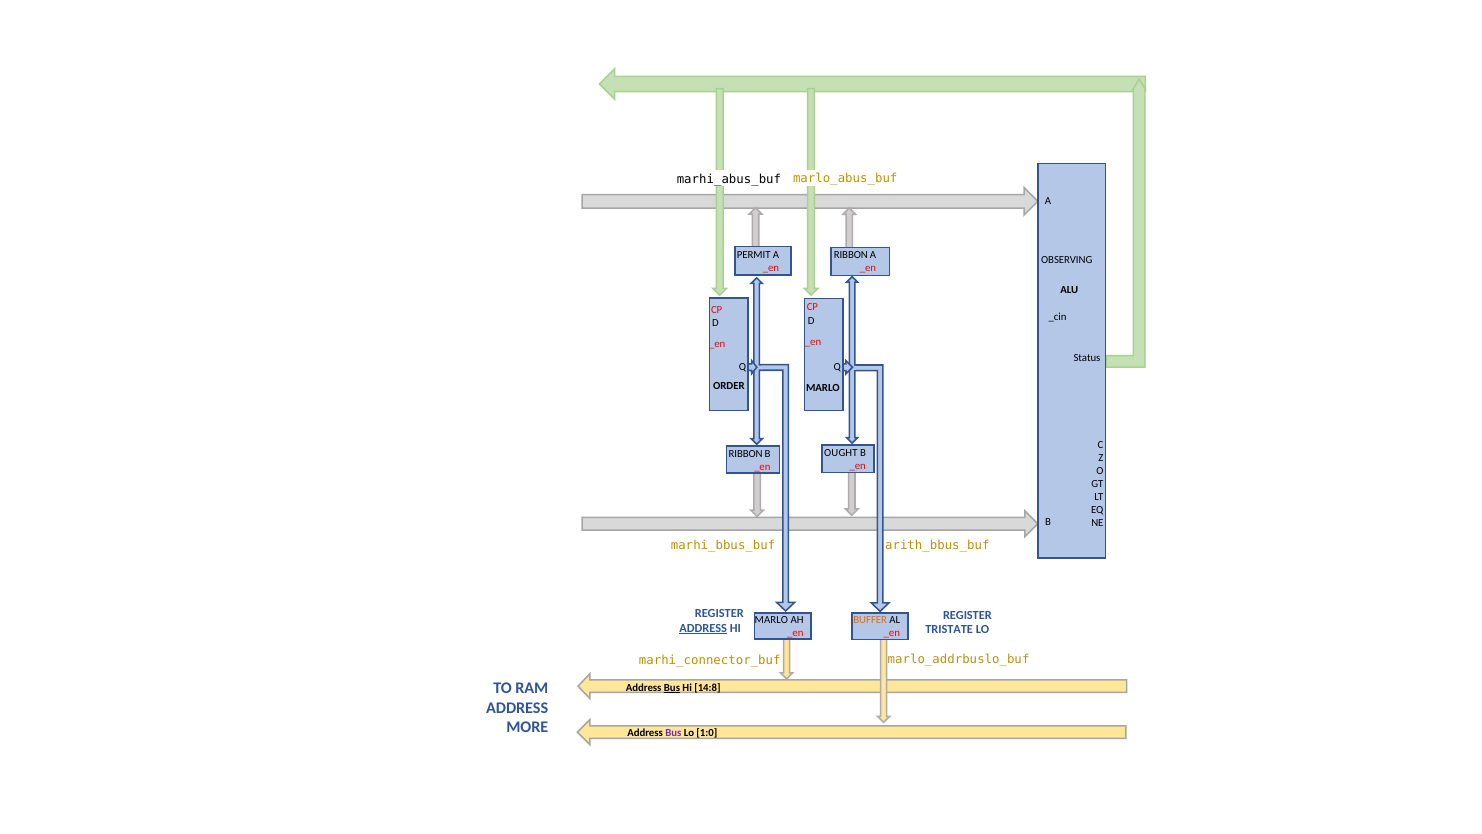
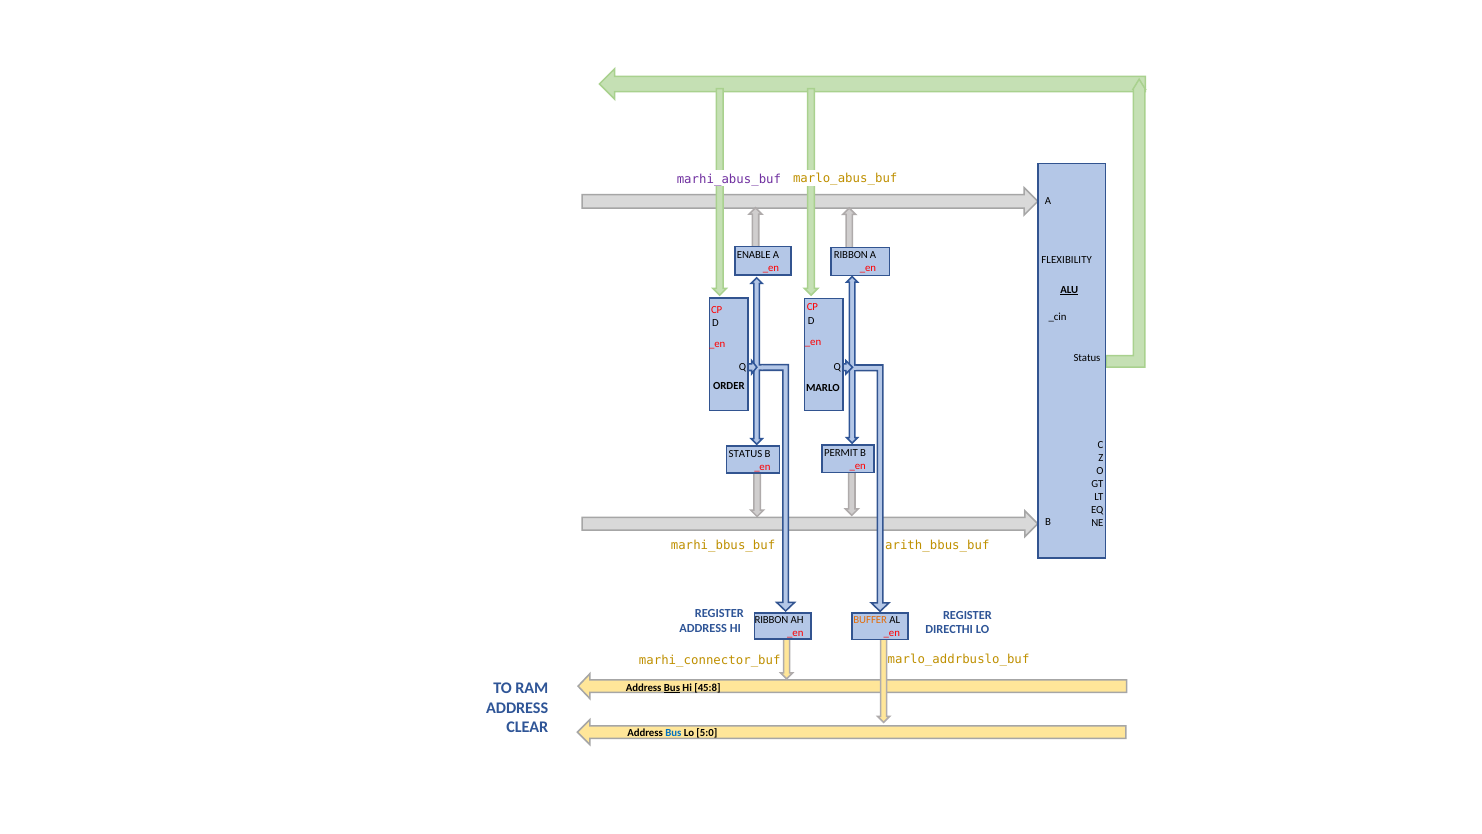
marhi_abus_buf colour: black -> purple (729, 179)
PERMIT: PERMIT -> ENABLE (754, 254)
OBSERVING: OBSERVING -> FLEXIBILITY (1067, 260)
ALU underline: none -> present (1069, 290)
OUGHT: OUGHT -> PERMIT (841, 453)
RIBBON: RIBBON -> STATUS (746, 454)
MARLO: MARLO -> RIBBON (772, 620)
ADDRESS underline: present -> none (703, 628)
TRISTATE: TRISTATE -> DIRECTHI (949, 630)
14:8: 14:8 -> 45:8 (707, 687)
MORE: MORE -> CLEAR (527, 727)
Bus colour: purple -> blue (673, 733)
1:0: 1:0 -> 5:0 (707, 733)
